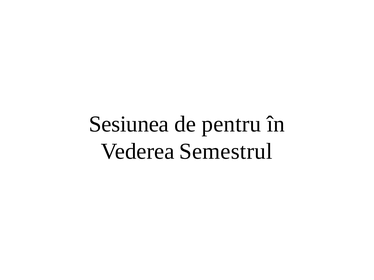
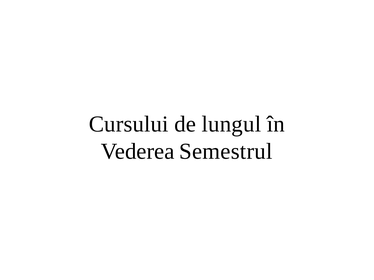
Sesiunea: Sesiunea -> Cursului (129, 124)
pentru: pentru -> lungul (231, 124)
